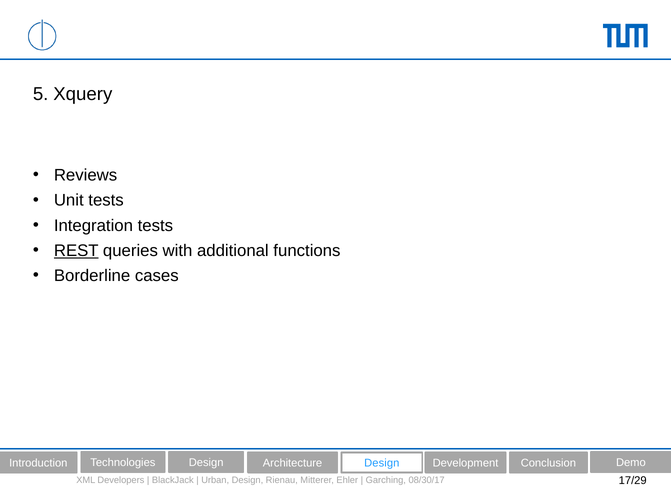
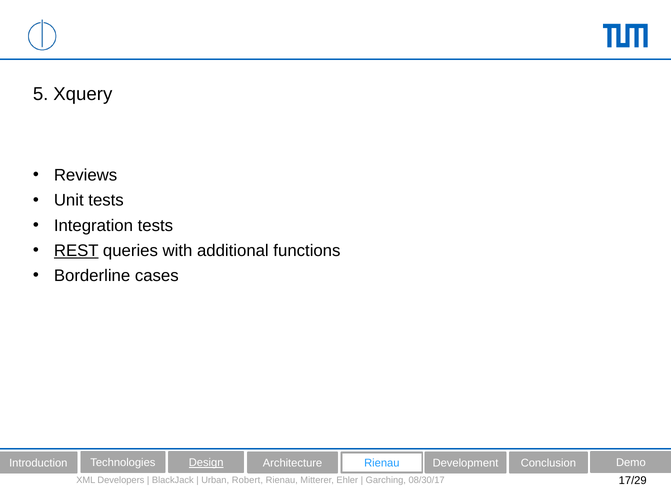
Design underline: none -> present (206, 463)
Architecture Design: Design -> Rienau (382, 464)
Urban Design: Design -> Robert (247, 480)
